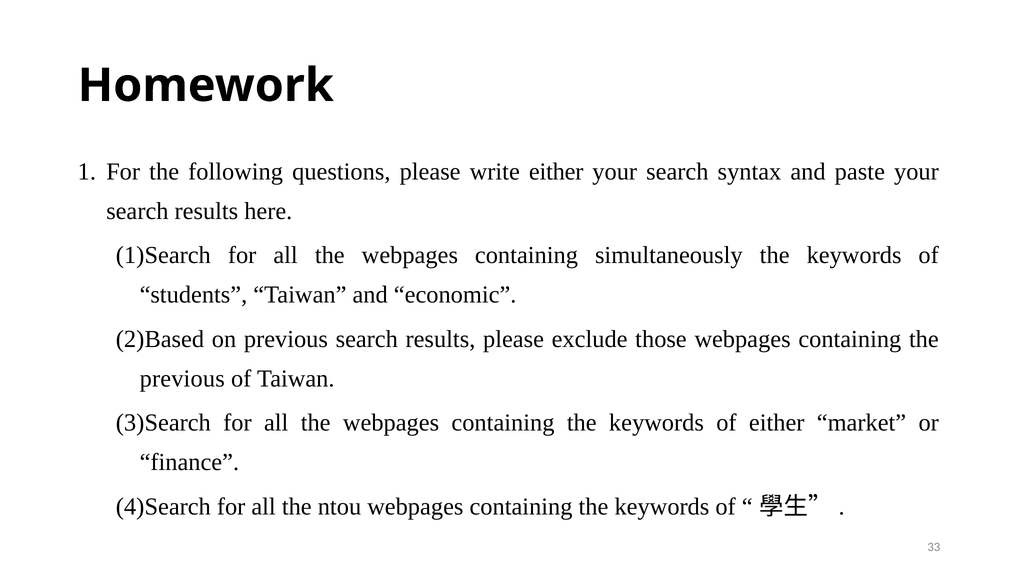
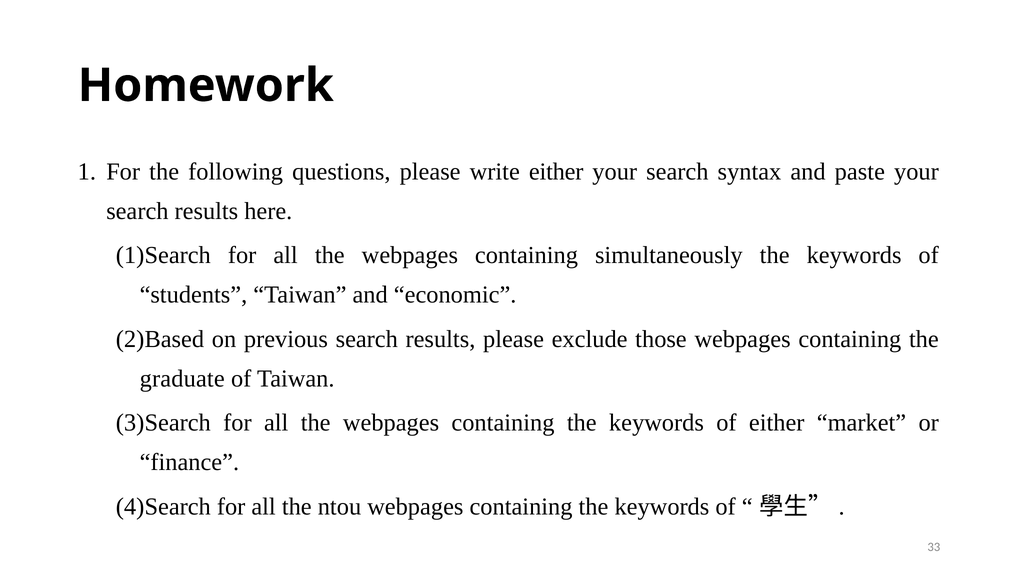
previous: previous -> graduate (182, 378)
